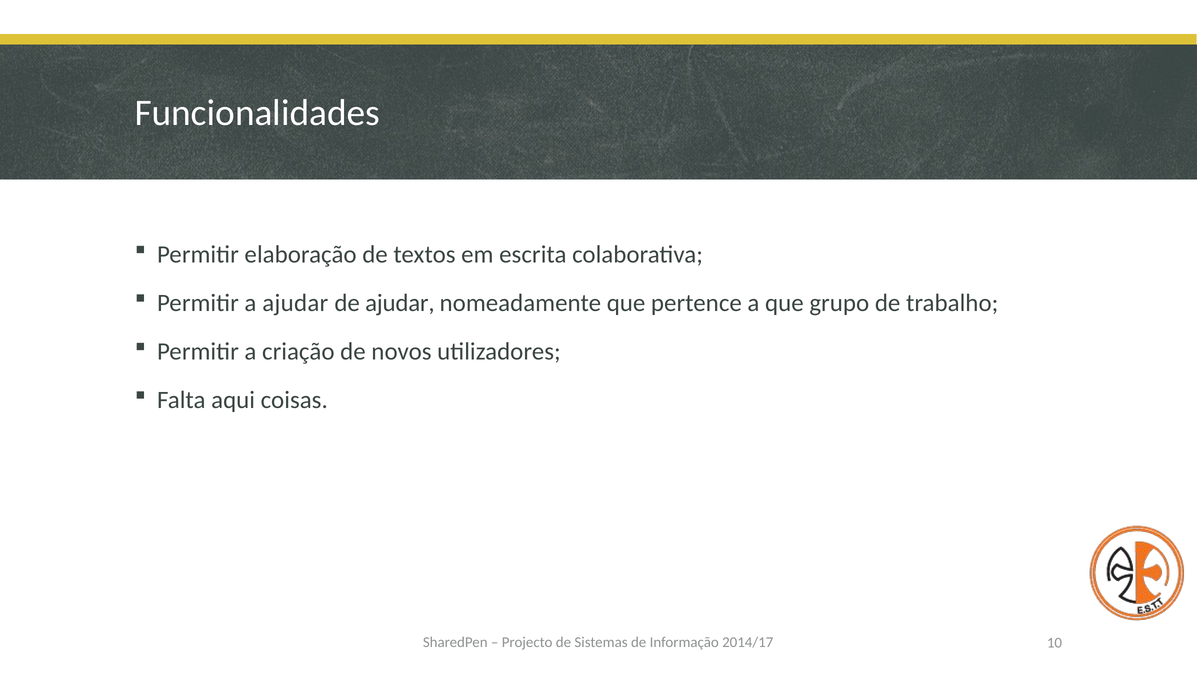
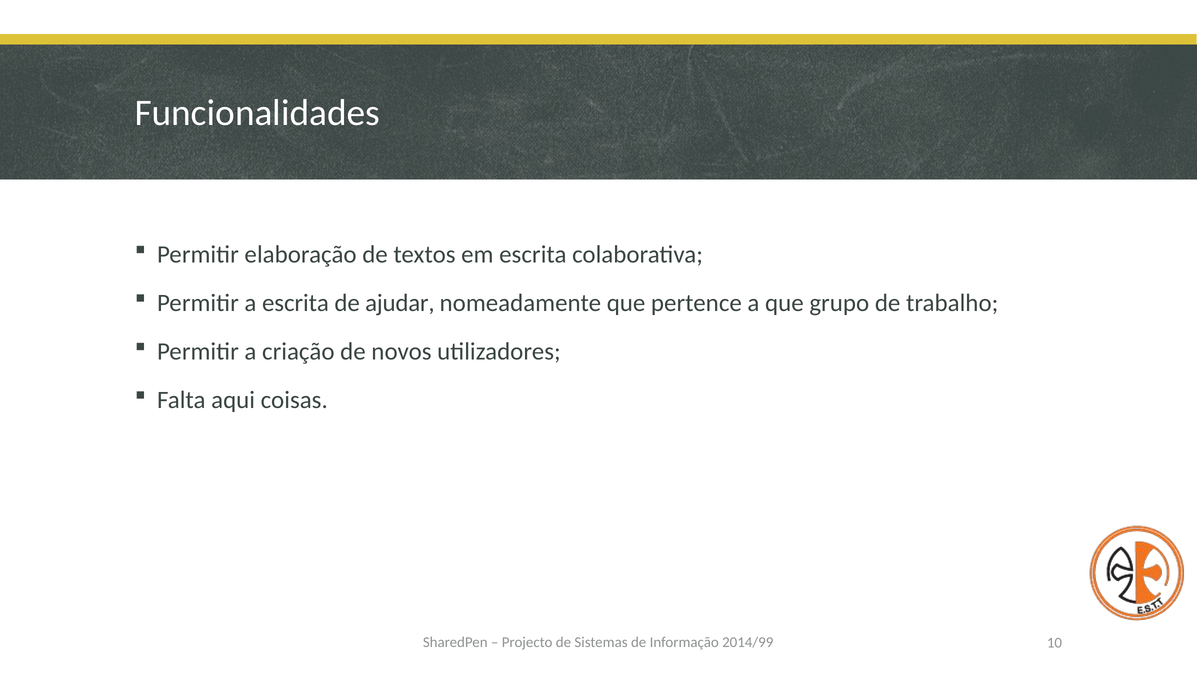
a ajudar: ajudar -> escrita (295, 303)
2014/17: 2014/17 -> 2014/99 (748, 643)
